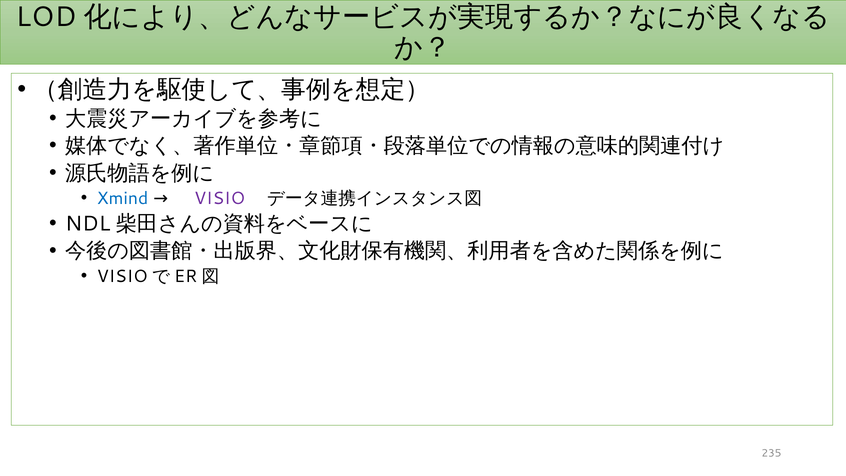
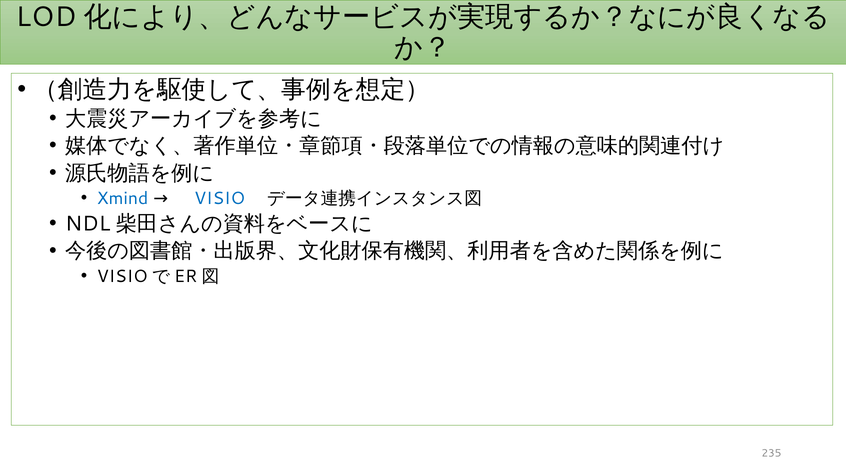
VISIO colour: purple -> blue (220, 198)
